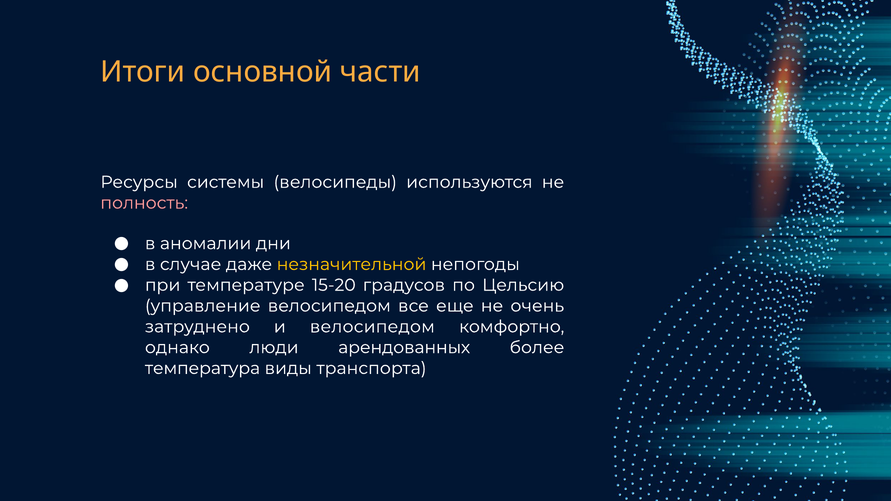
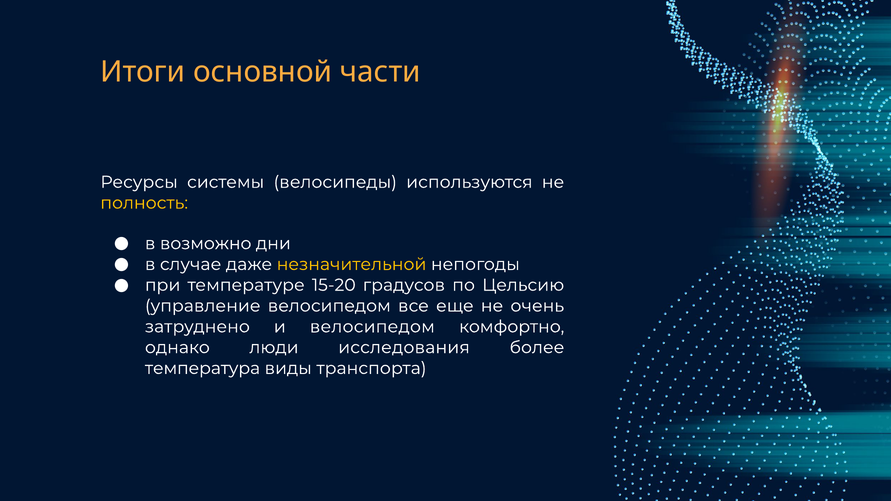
полность colour: pink -> yellow (144, 203)
аномалии: аномалии -> возможно (206, 244)
арендованных: арендованных -> исследования (404, 348)
